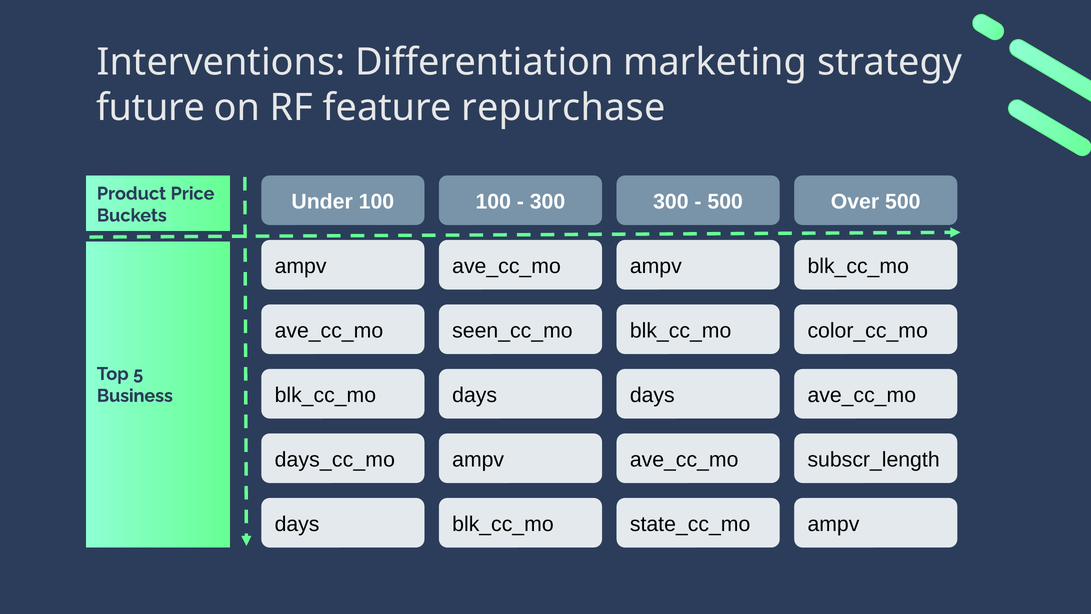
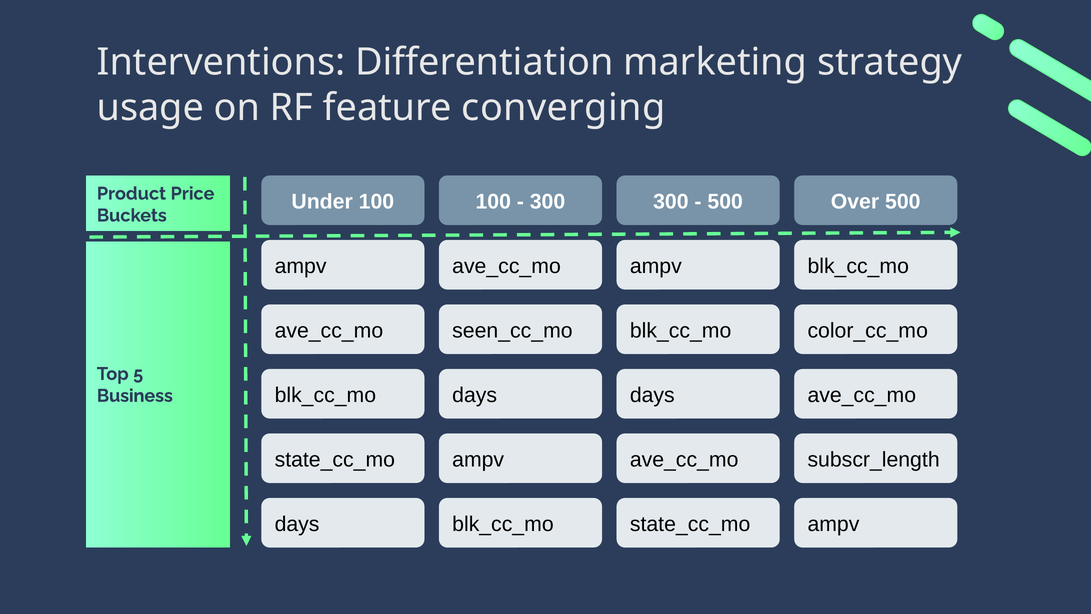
future: future -> usage (150, 108)
repurchase: repurchase -> converging (563, 108)
days_cc_mo: days_cc_mo -> state_cc_mo (335, 459)
